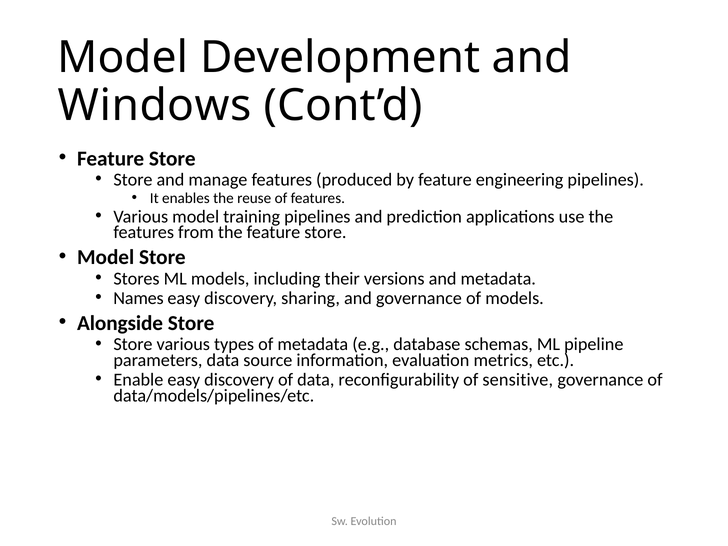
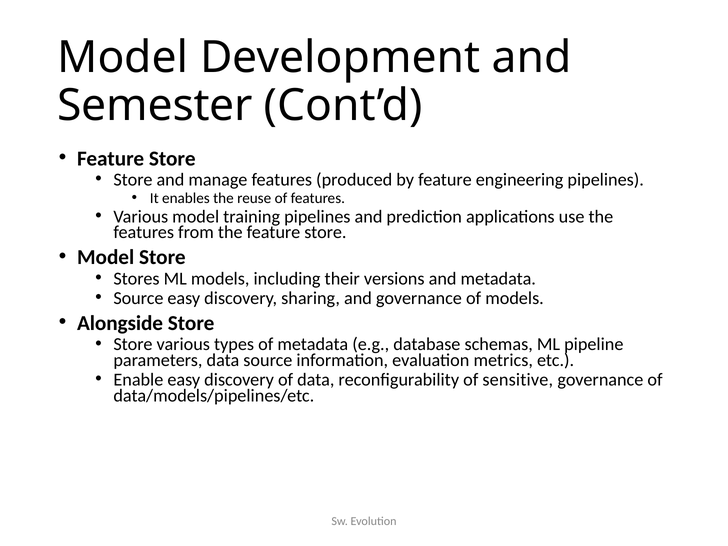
Windows: Windows -> Semester (155, 106)
Names: Names -> Source (138, 298)
